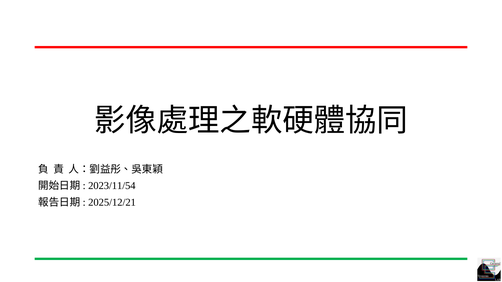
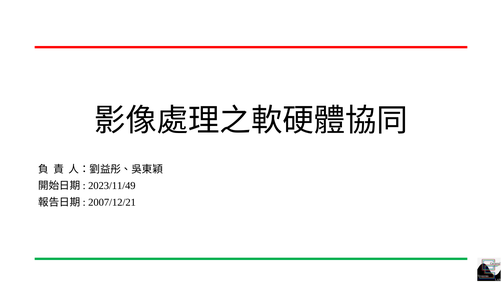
2023/11/54: 2023/11/54 -> 2023/11/49 (112, 186)
2025/12/21: 2025/12/21 -> 2007/12/21 (112, 203)
